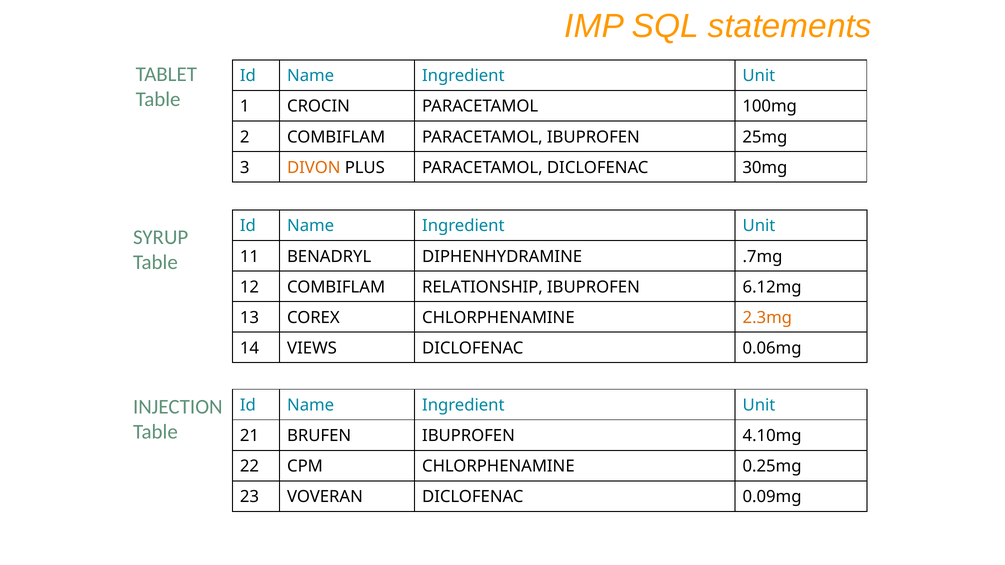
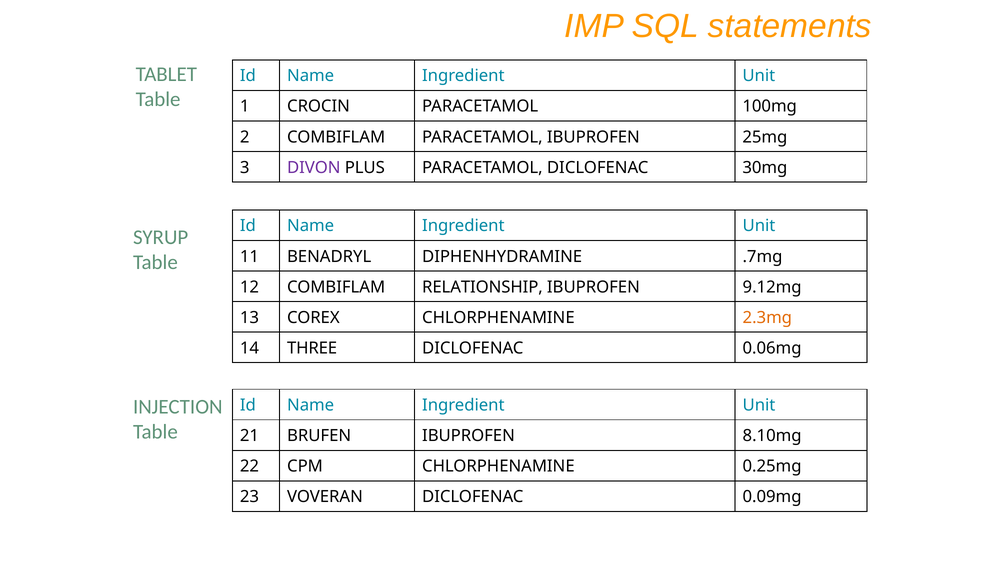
DIVON colour: orange -> purple (314, 168)
6.12mg: 6.12mg -> 9.12mg (772, 287)
VIEWS: VIEWS -> THREE (312, 348)
4.10mg: 4.10mg -> 8.10mg (772, 436)
